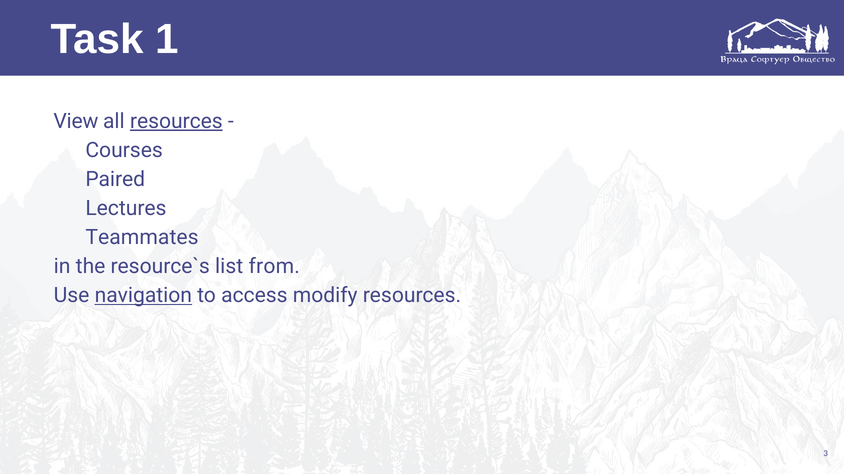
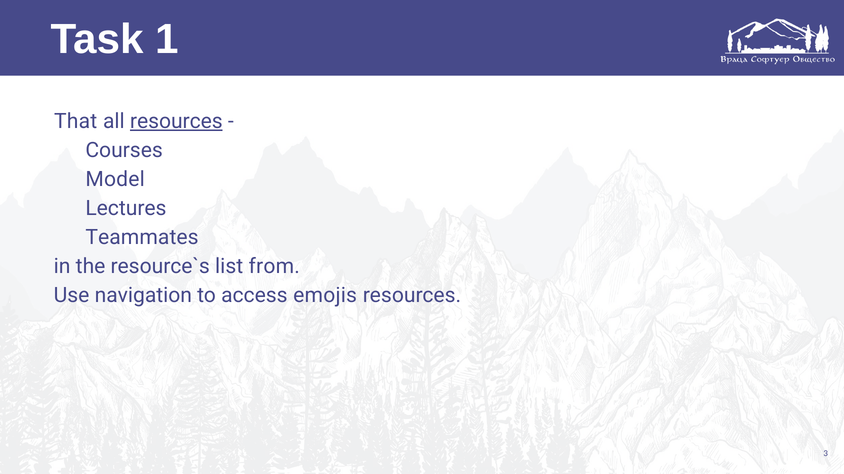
View: View -> That (76, 121)
Paired: Paired -> Model (115, 180)
navigation underline: present -> none (143, 296)
modify: modify -> emojis (325, 296)
